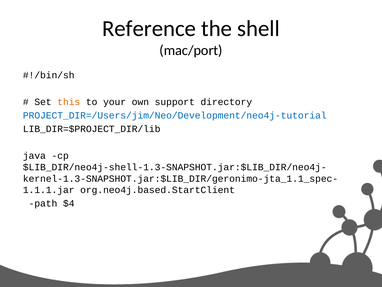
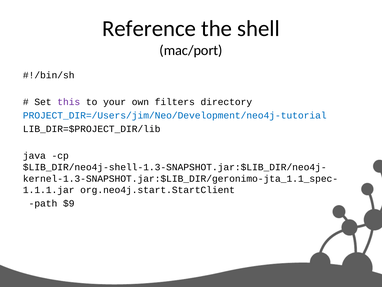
this colour: orange -> purple (69, 102)
support: support -> filters (175, 102)
org.neo4j.based.StartClient: org.neo4j.based.StartClient -> org.neo4j.start.StartClient (158, 190)
$4: $4 -> $9 (69, 203)
